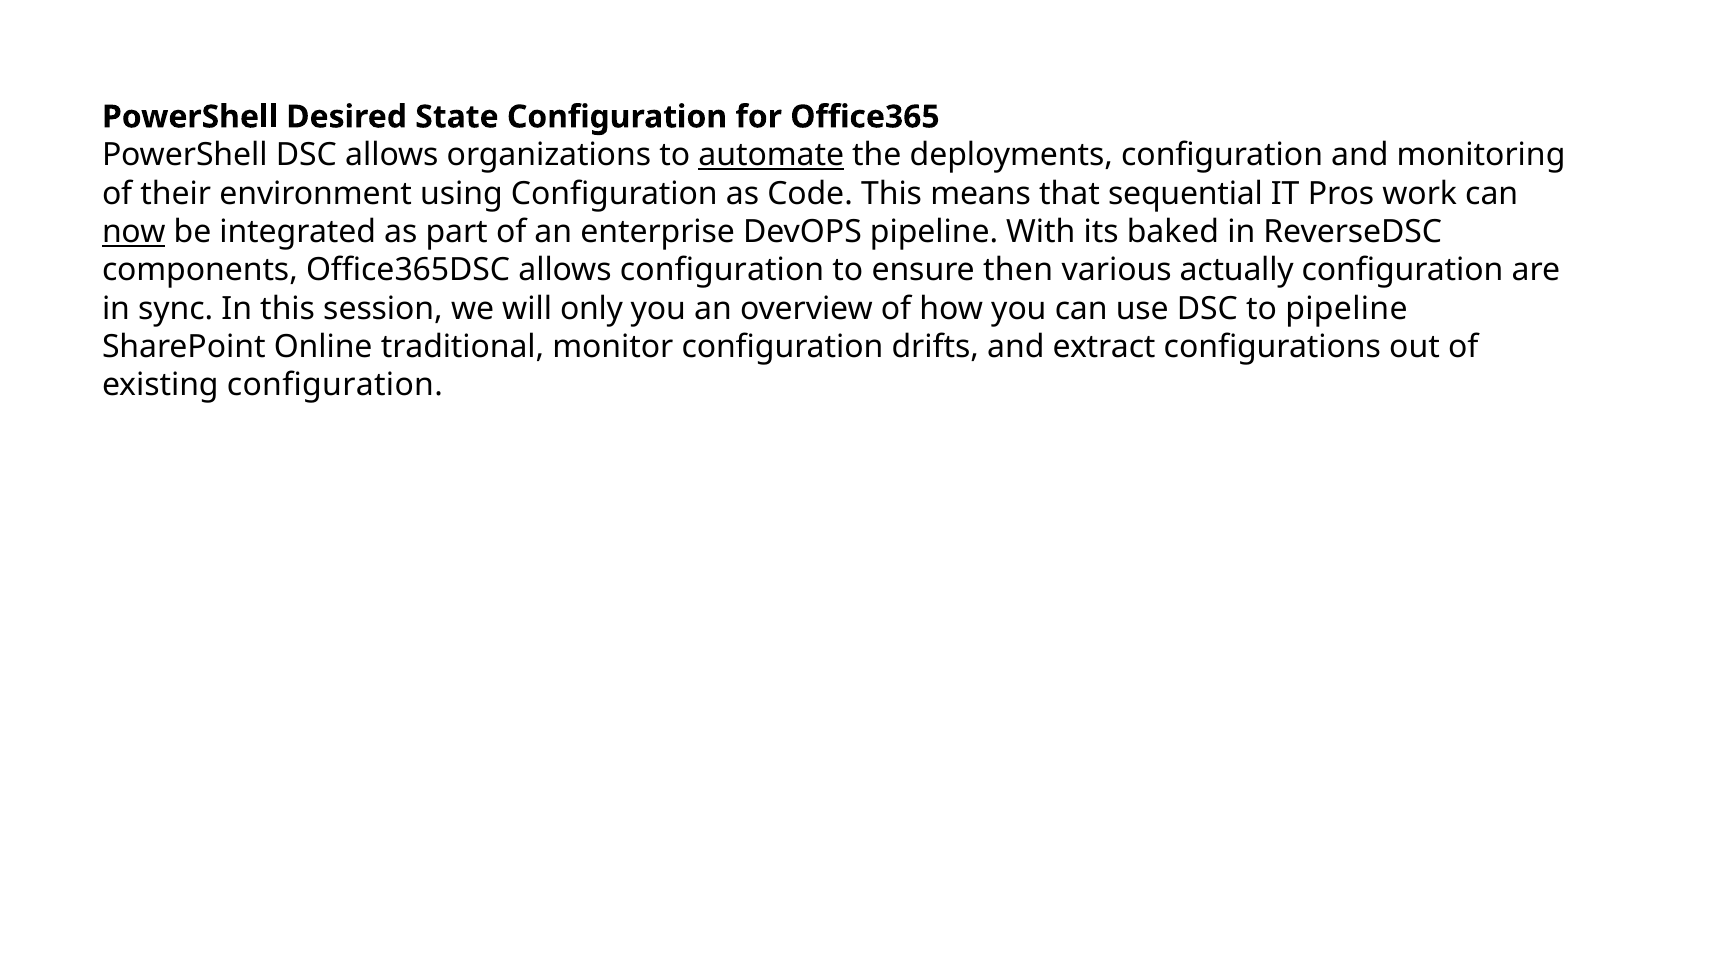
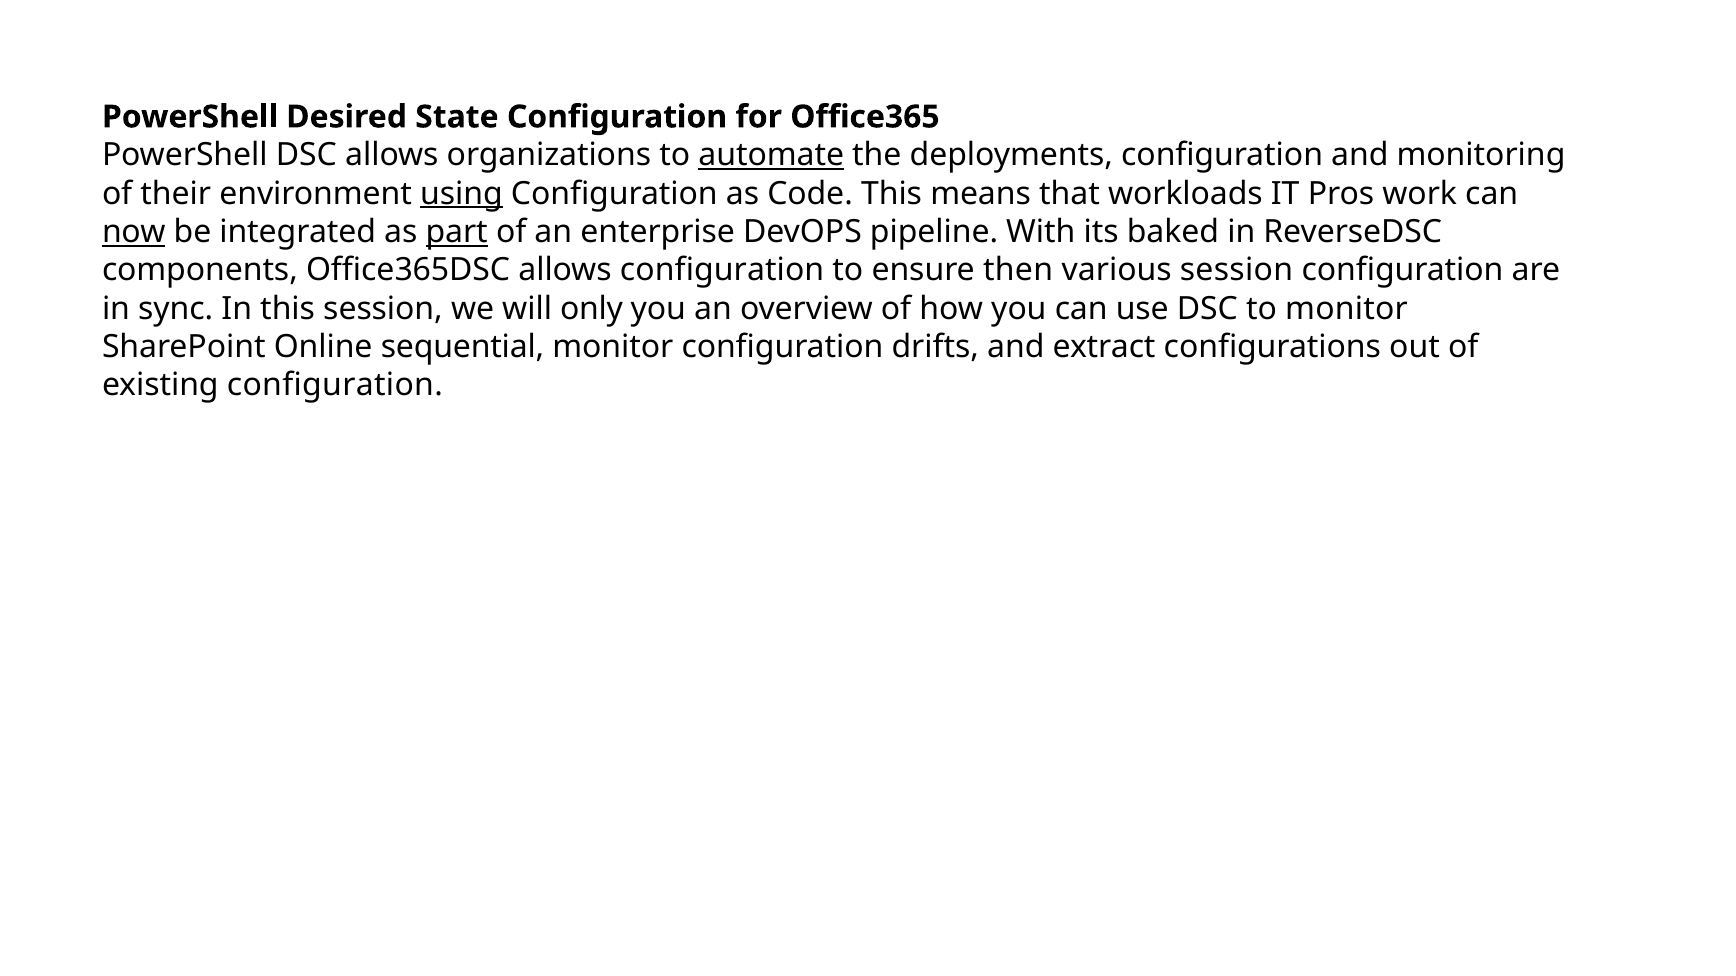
using underline: none -> present (461, 194)
sequential: sequential -> workloads (1185, 194)
part underline: none -> present (457, 232)
various actually: actually -> session (1236, 270)
to pipeline: pipeline -> monitor (1347, 309)
traditional: traditional -> sequential (463, 347)
